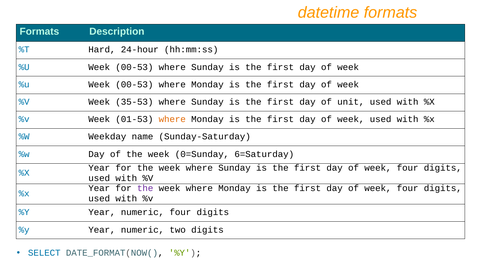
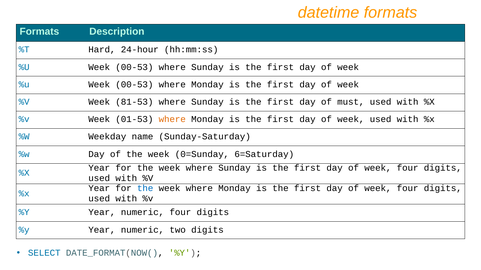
35-53: 35-53 -> 81-53 (134, 102)
unit: unit -> must (351, 102)
the colour: purple -> blue (145, 189)
